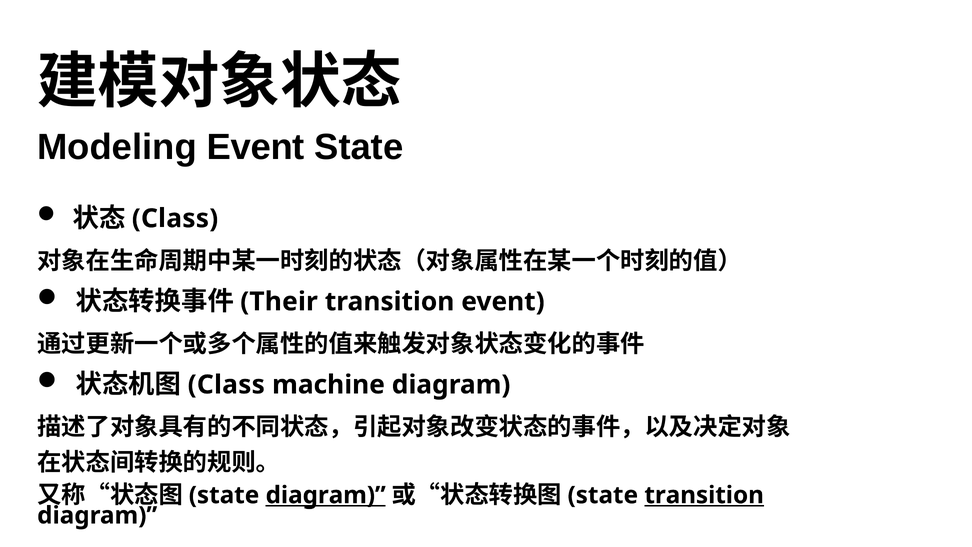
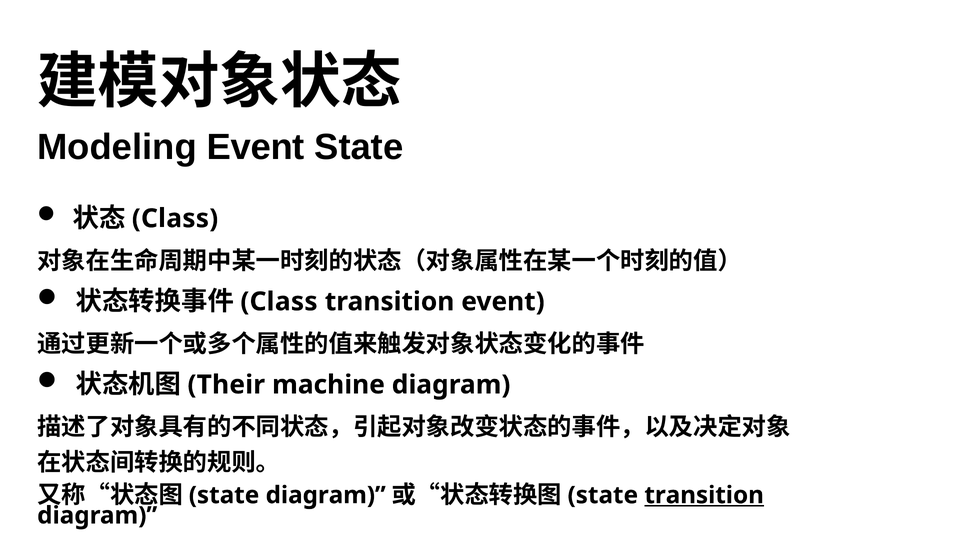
Their: Their -> Class (279, 301)
Class: Class -> Their (226, 385)
diagram underline: present -> none (326, 495)
